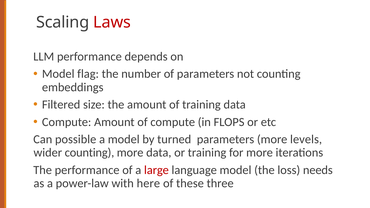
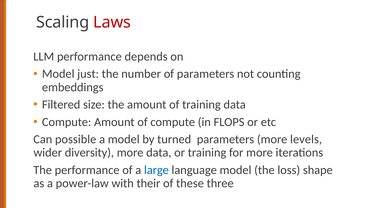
flag: flag -> just (88, 74)
wider counting: counting -> diversity (89, 153)
large colour: red -> blue (156, 170)
needs: needs -> shape (318, 170)
here: here -> their (148, 183)
